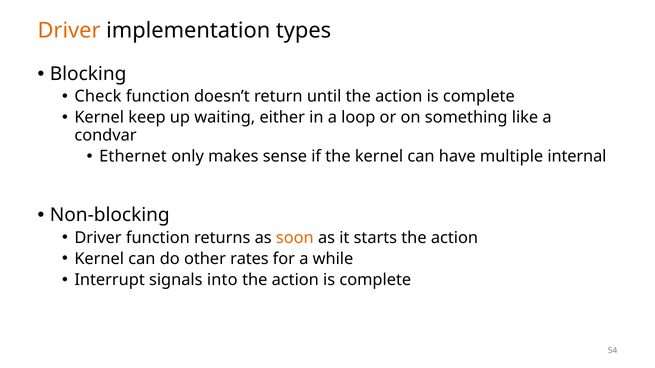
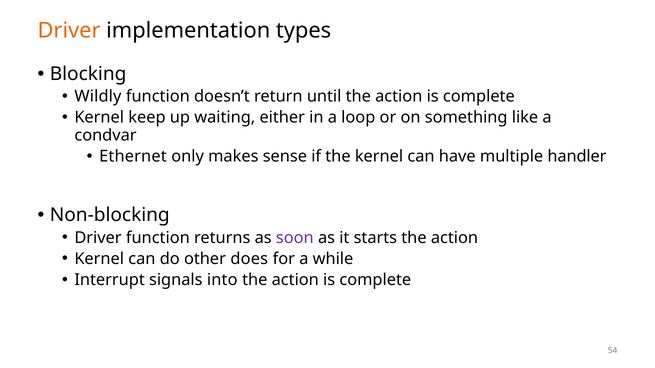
Check: Check -> Wildly (98, 97)
internal: internal -> handler (577, 156)
soon colour: orange -> purple (295, 238)
rates: rates -> does (249, 259)
